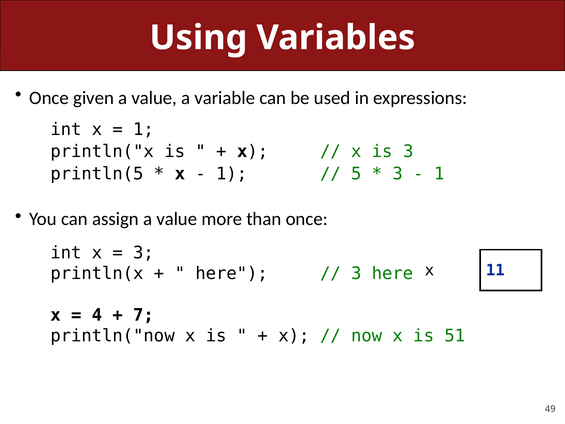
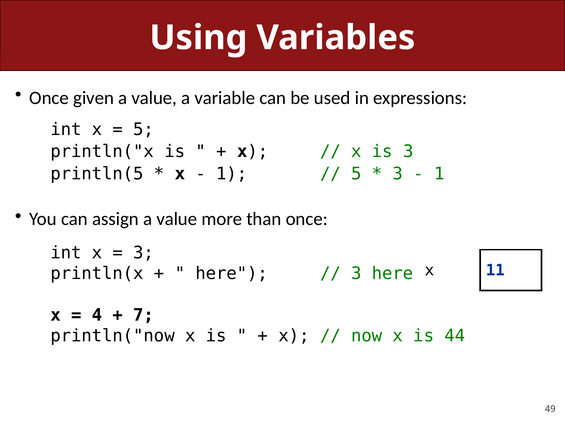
1: 1 -> 5 (144, 129)
51: 51 -> 44 (455, 336)
